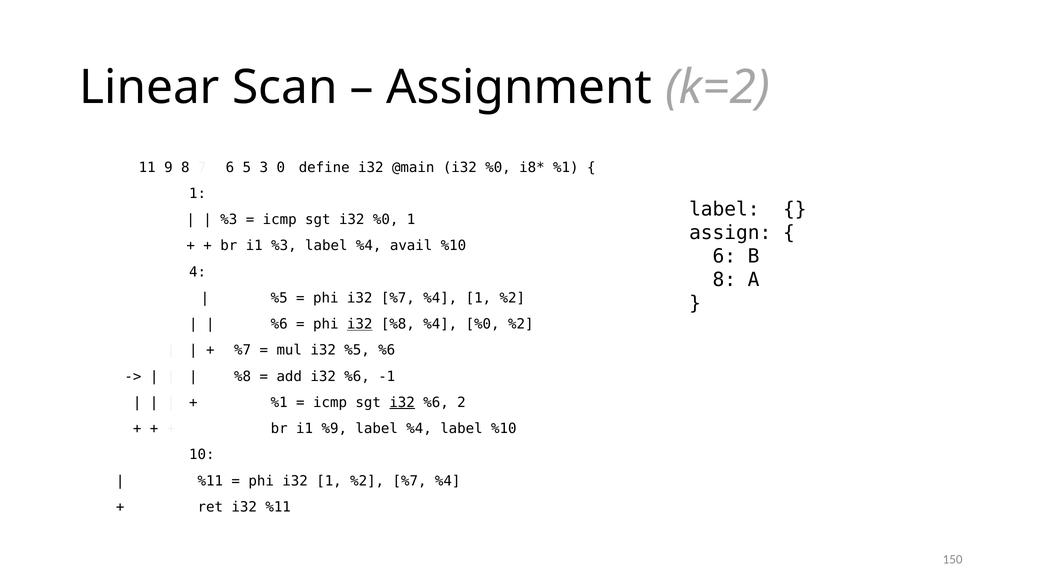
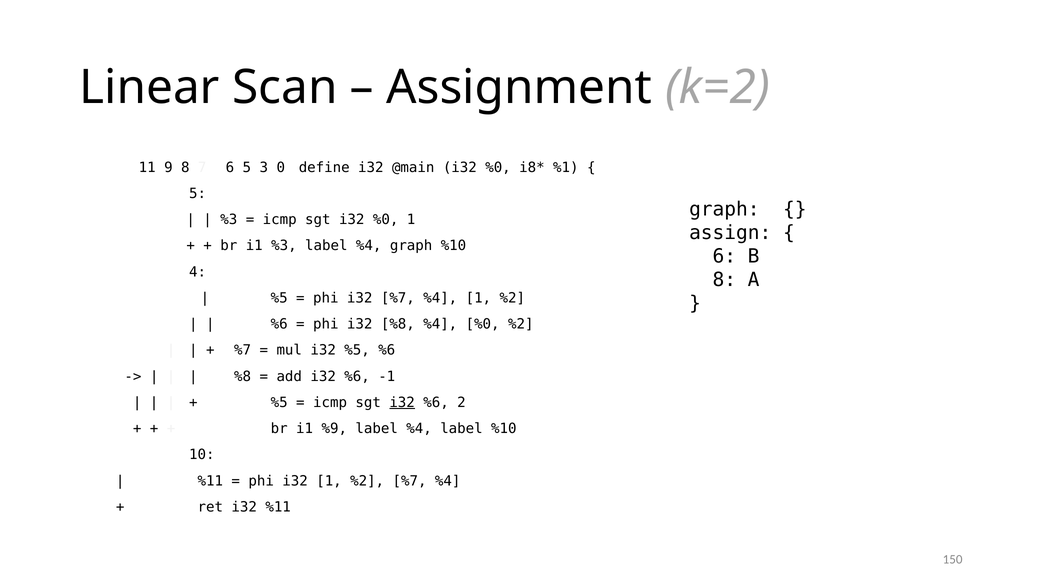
1: 1 -> 5 (198, 194)
label: label -> graph (724, 209)
%4 avail: avail -> graph (411, 246)
i32 underline: present -> none (360, 324)
%1: %1 -> %5 (279, 403)
